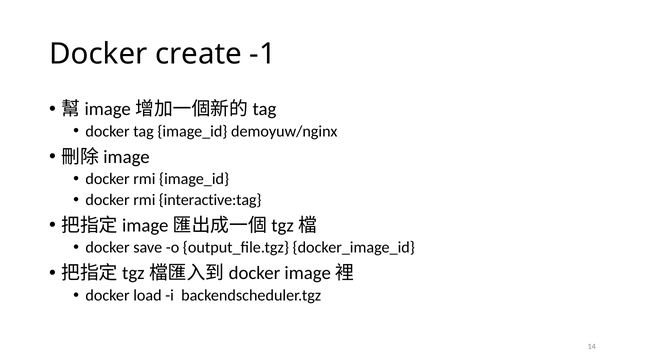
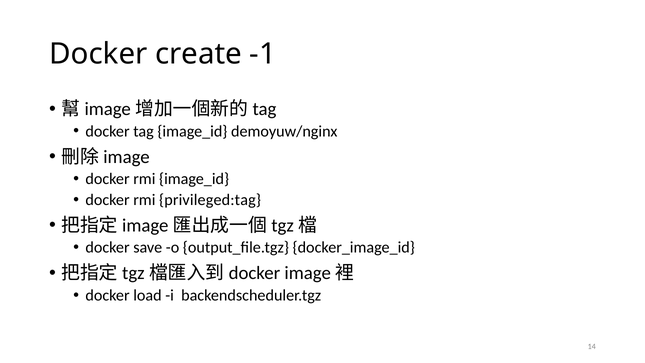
interactive:tag: interactive:tag -> privileged:tag (210, 200)
